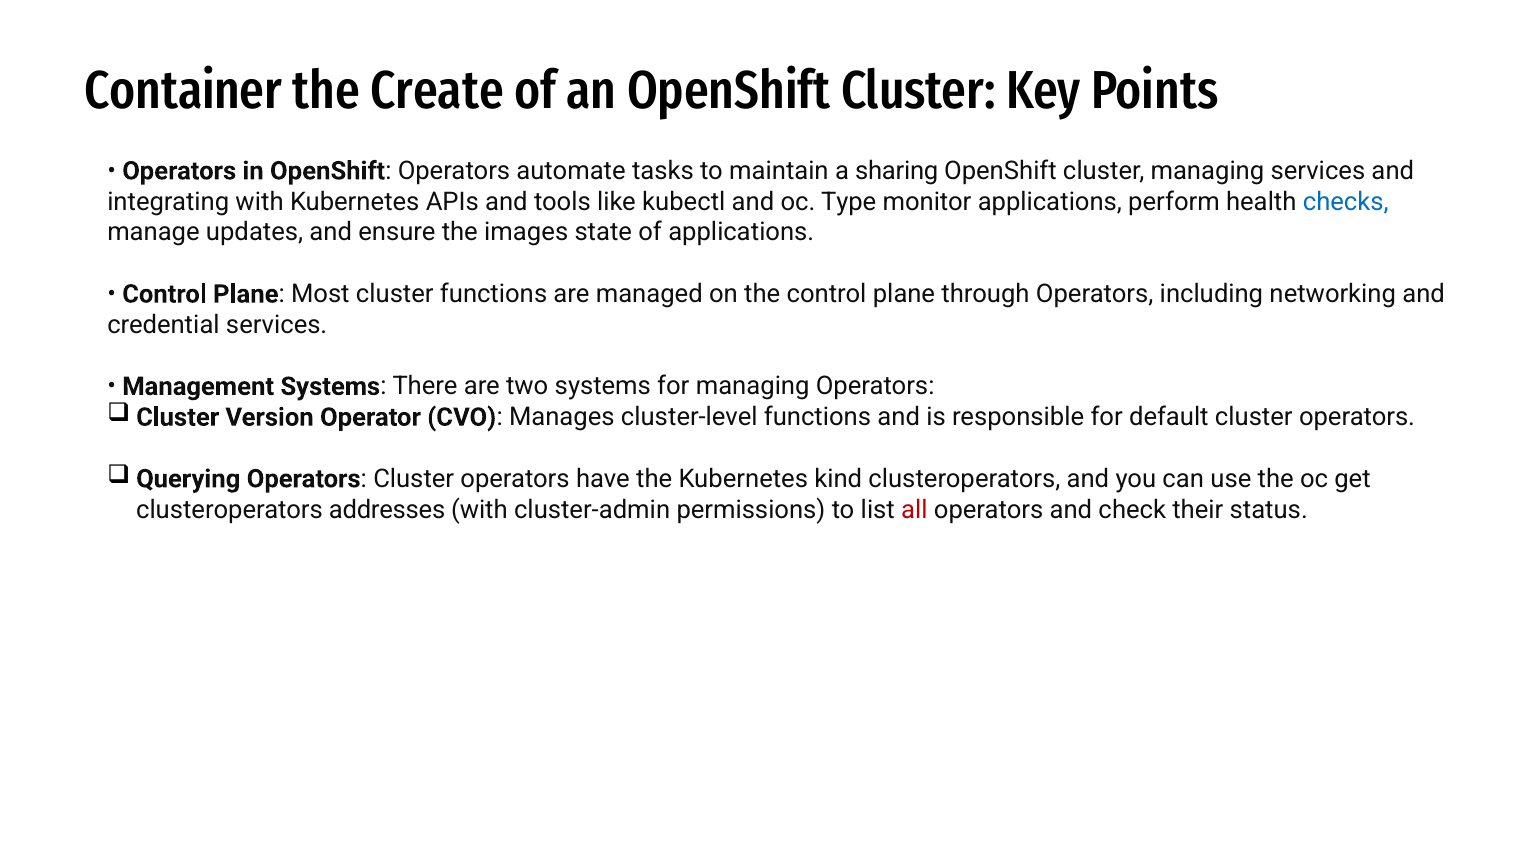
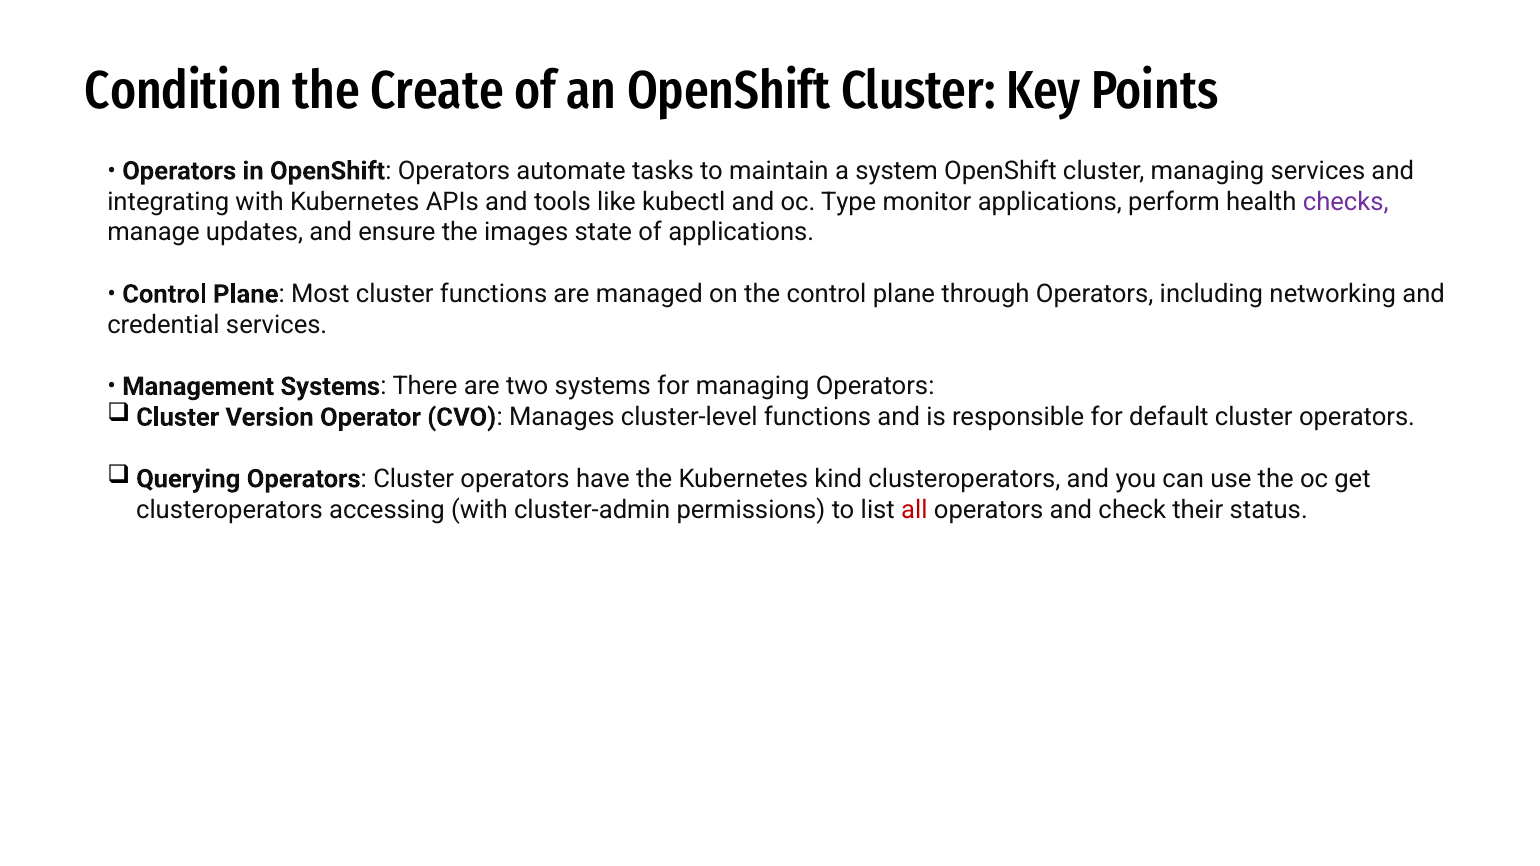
Container: Container -> Condition (183, 91)
sharing: sharing -> system (897, 171)
checks colour: blue -> purple (1346, 202)
addresses: addresses -> accessing (387, 510)
